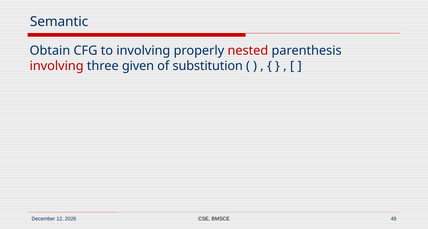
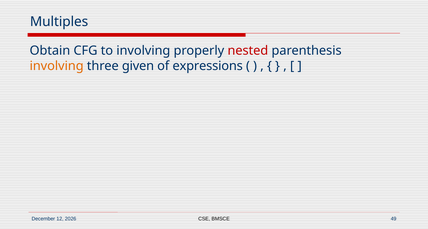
Semantic: Semantic -> Multiples (59, 22)
involving colour: red -> orange (57, 66)
substitution: substitution -> expressions (208, 66)
